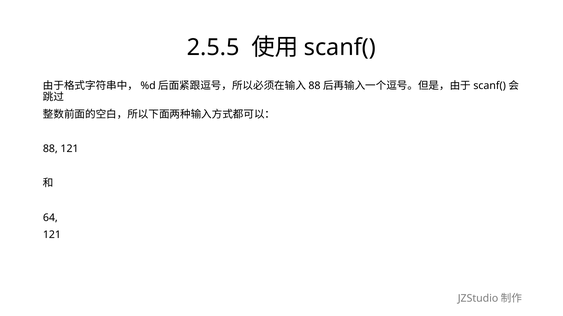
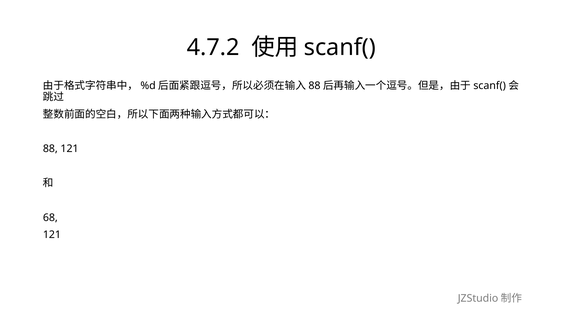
2.5.5: 2.5.5 -> 4.7.2 (213, 48)
64: 64 -> 68 (50, 218)
